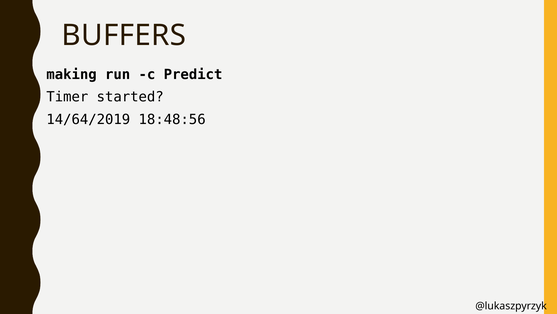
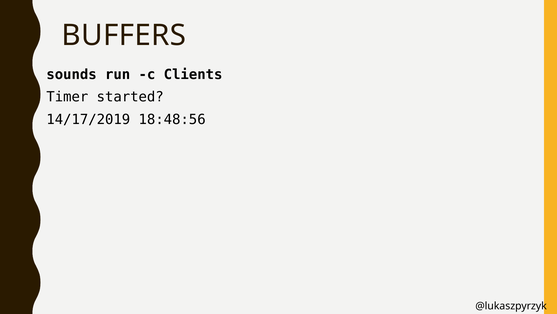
making: making -> sounds (72, 74)
Predict: Predict -> Clients (193, 74)
14/64/2019: 14/64/2019 -> 14/17/2019 (88, 119)
